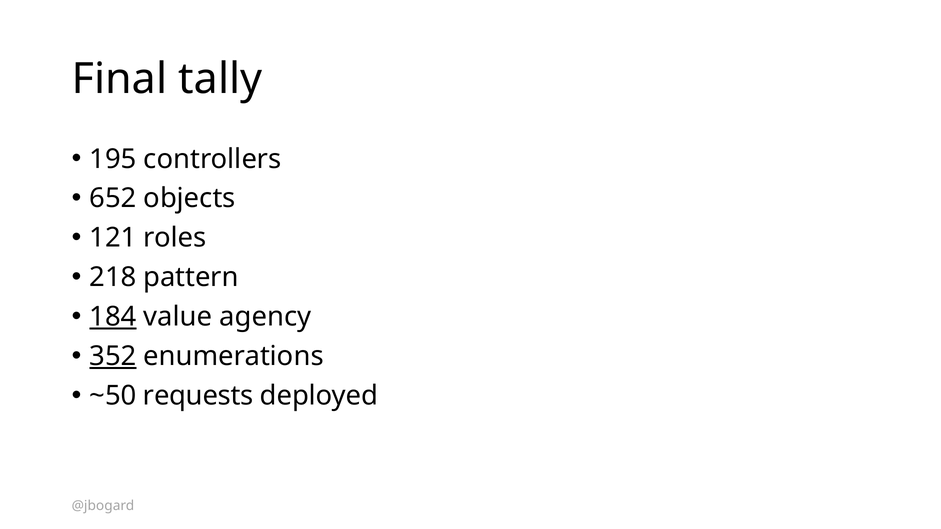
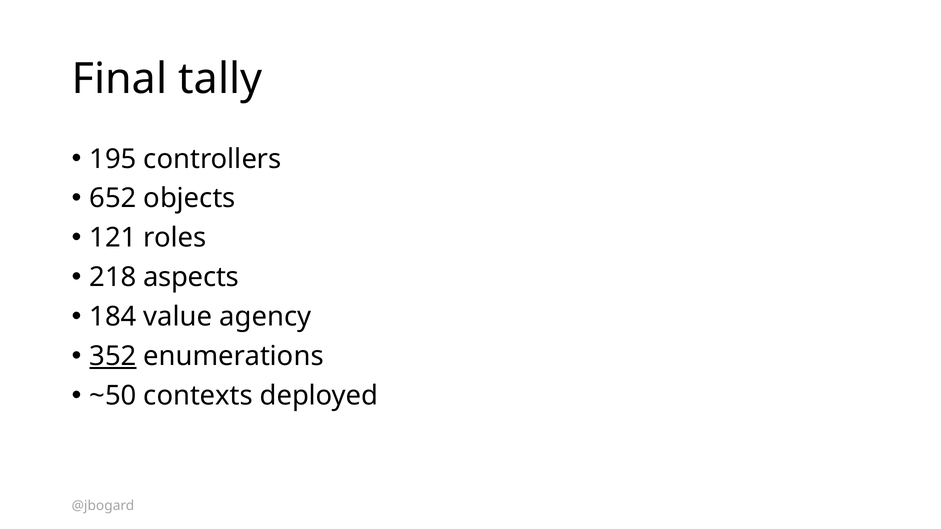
pattern: pattern -> aspects (191, 277)
184 underline: present -> none (113, 317)
requests: requests -> contexts (198, 396)
